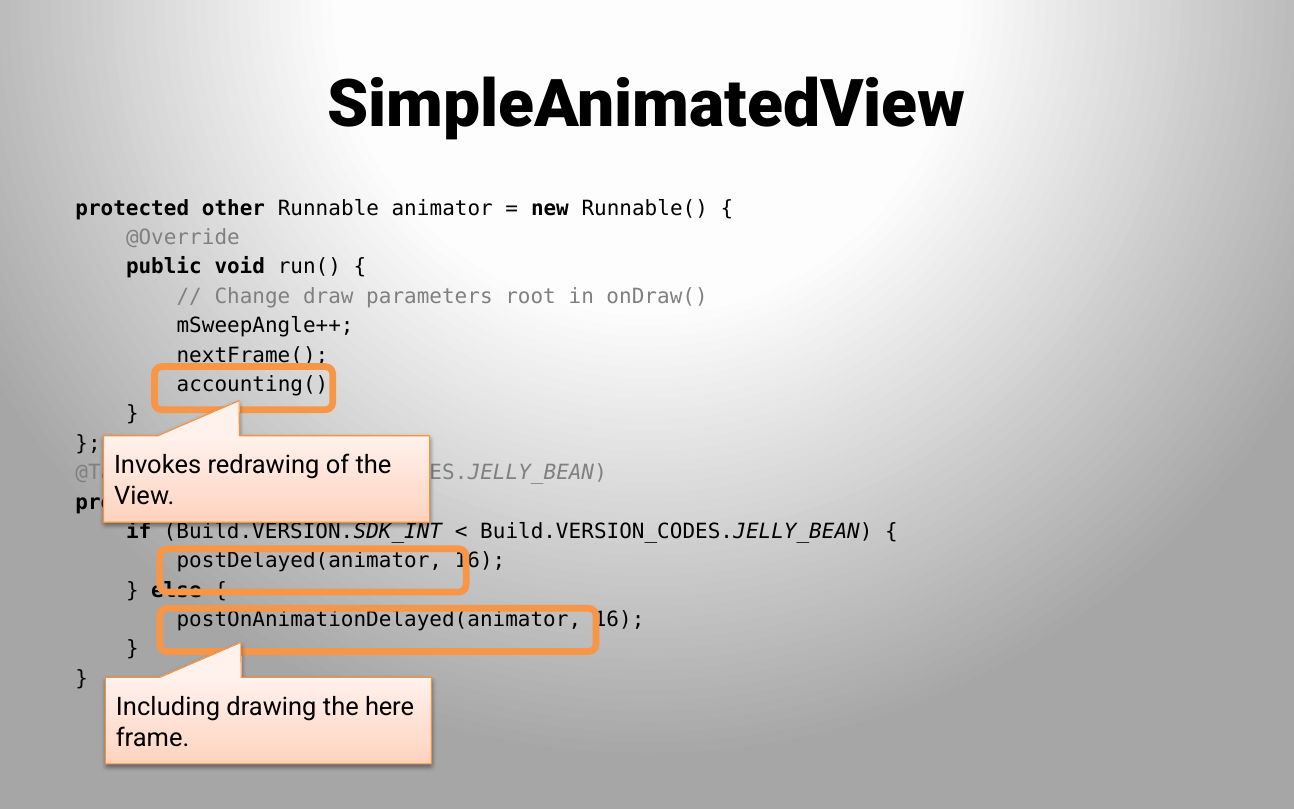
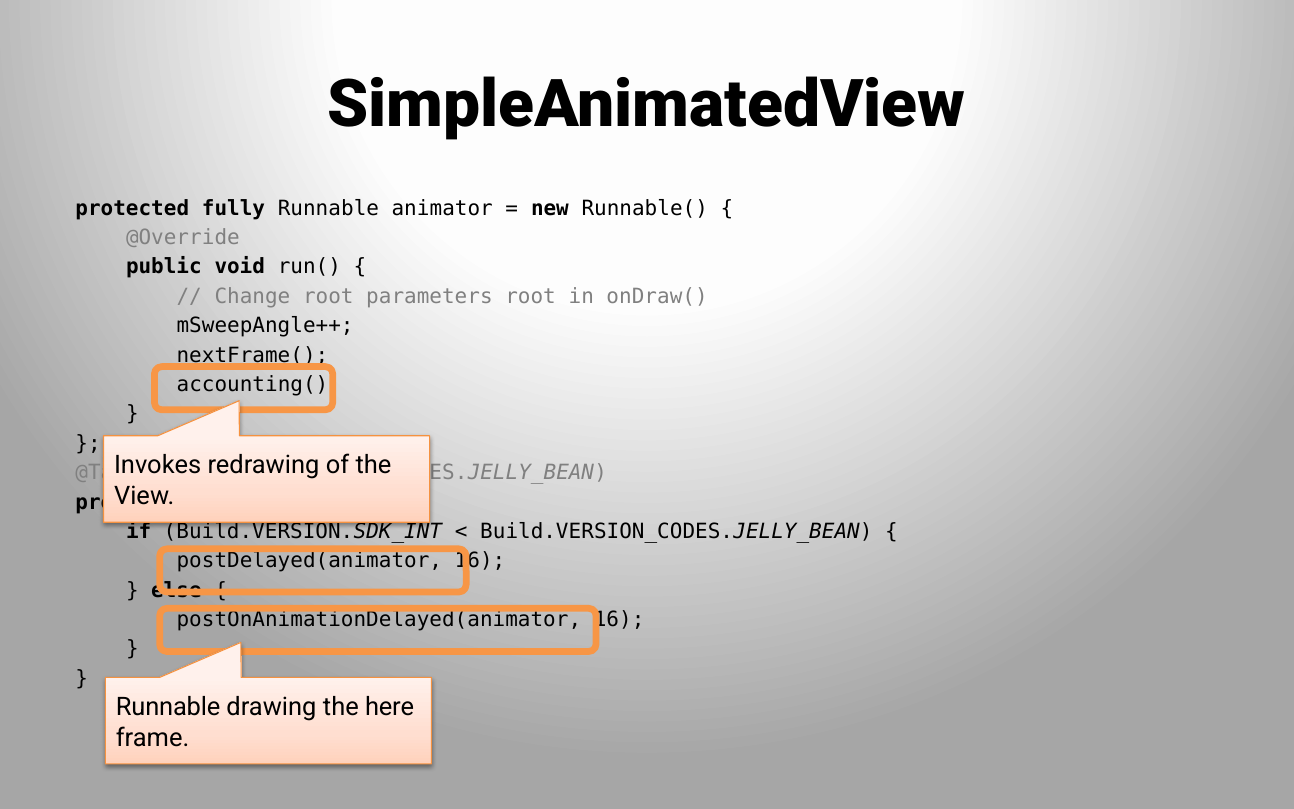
other: other -> fully (233, 208)
Change draw: draw -> root (328, 296)
Including: Including -> Runnable (168, 707)
